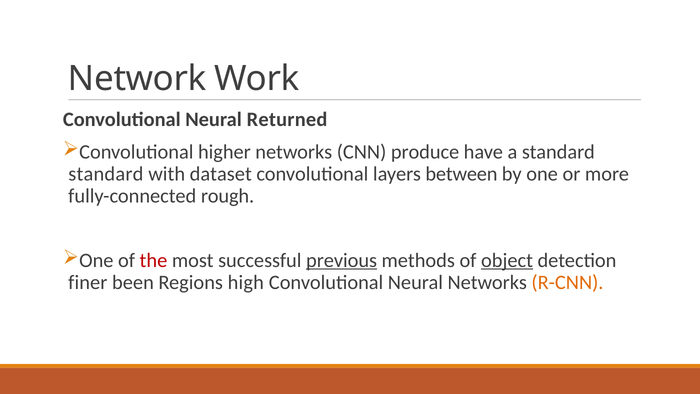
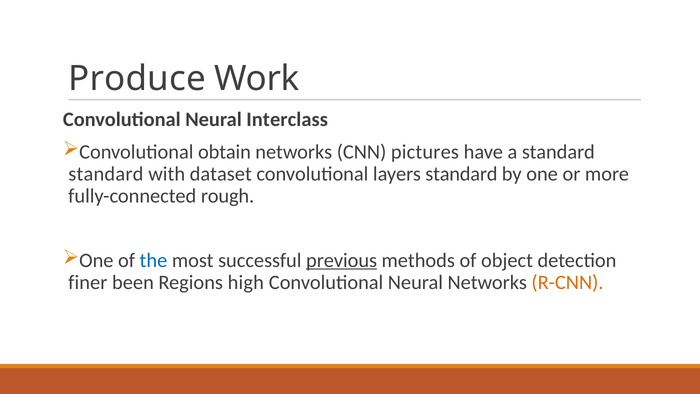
Network: Network -> Produce (137, 78)
Returned: Returned -> Interclass (287, 119)
higher: higher -> obtain (224, 152)
produce: produce -> pictures (425, 152)
layers between: between -> standard (461, 174)
the colour: red -> blue (153, 260)
object underline: present -> none (507, 260)
